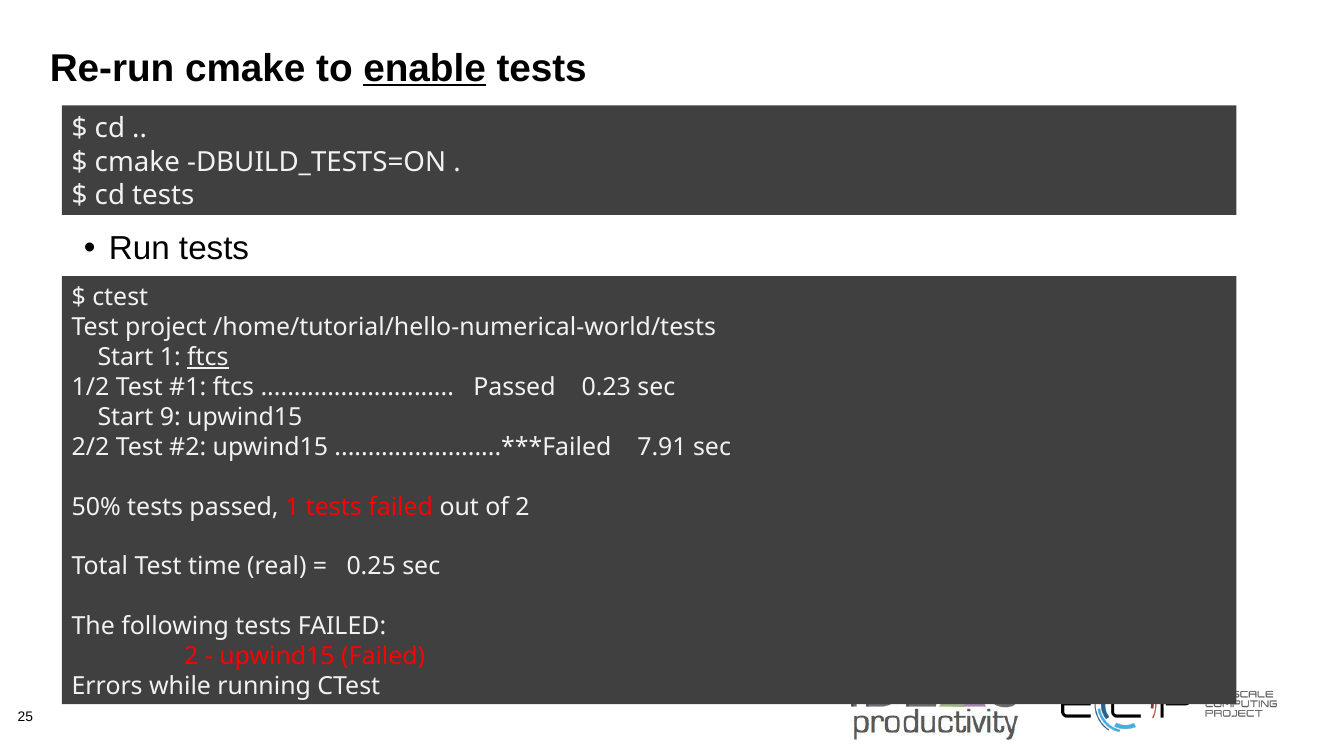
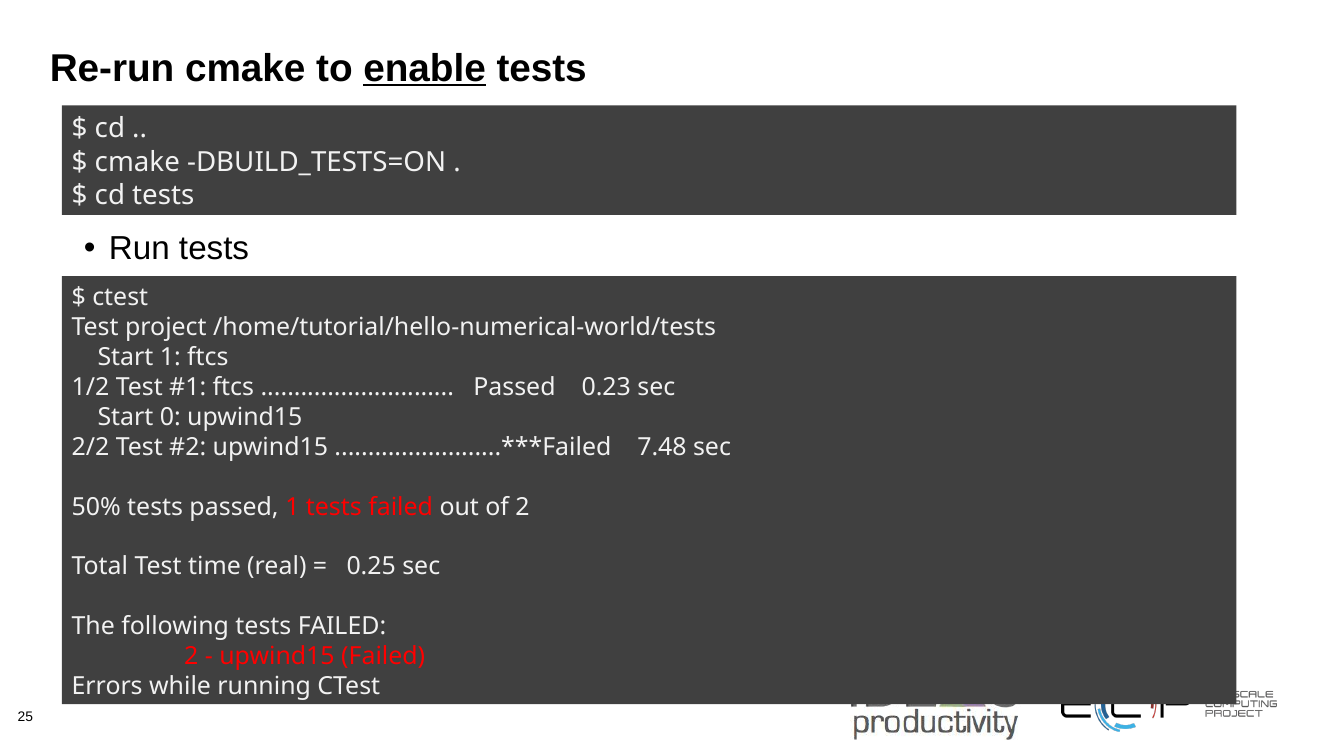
ftcs underline: present -> none (208, 358)
9: 9 -> 0 (170, 417)
7.91: 7.91 -> 7.48 (662, 447)
